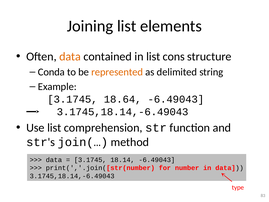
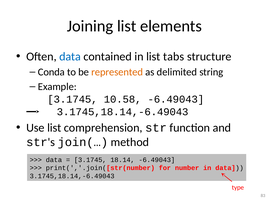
data colour: orange -> blue (70, 56)
cons: cons -> tabs (174, 56)
18.64: 18.64 -> 10.58 (123, 99)
